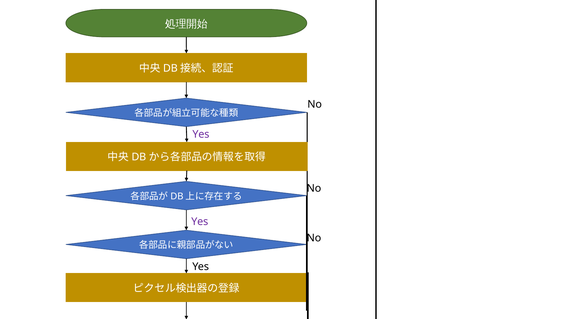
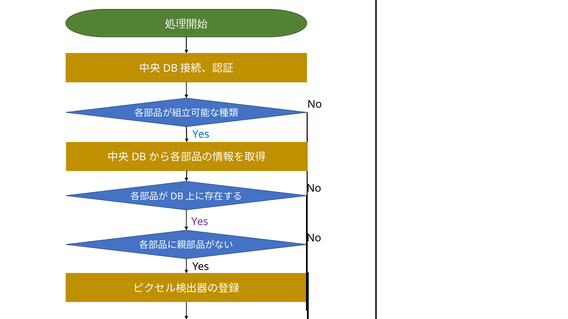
Yes colour: purple -> blue (201, 135)
